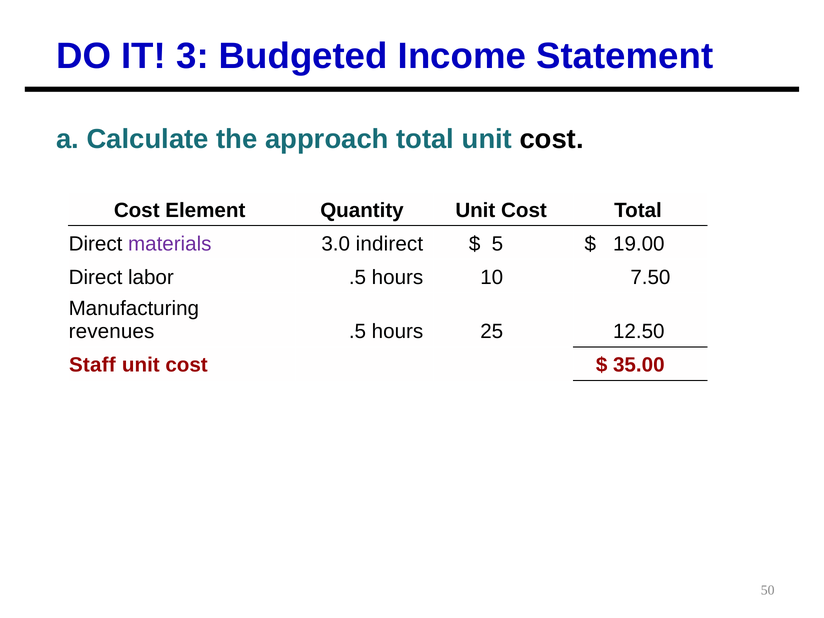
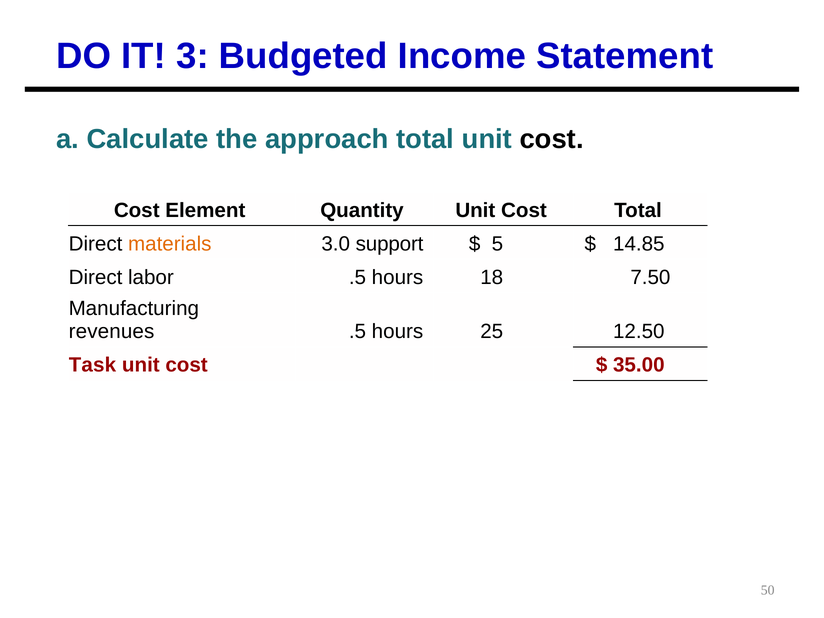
materials colour: purple -> orange (170, 244)
indirect: indirect -> support (390, 244)
19.00: 19.00 -> 14.85 (639, 244)
10: 10 -> 18 (492, 277)
Staff: Staff -> Task (92, 365)
